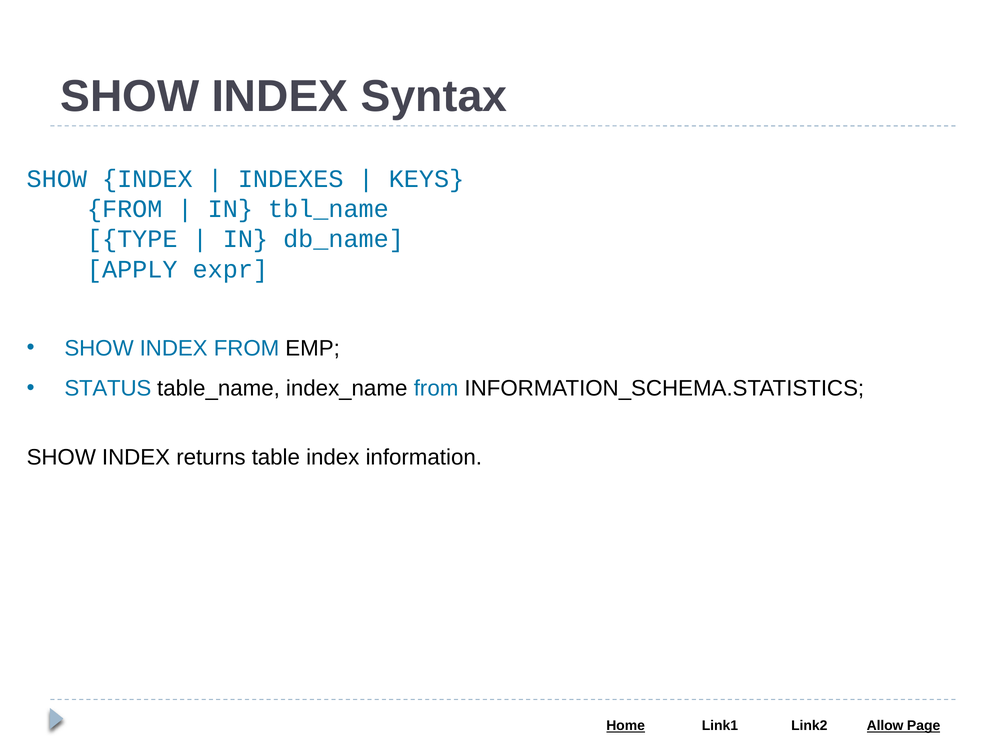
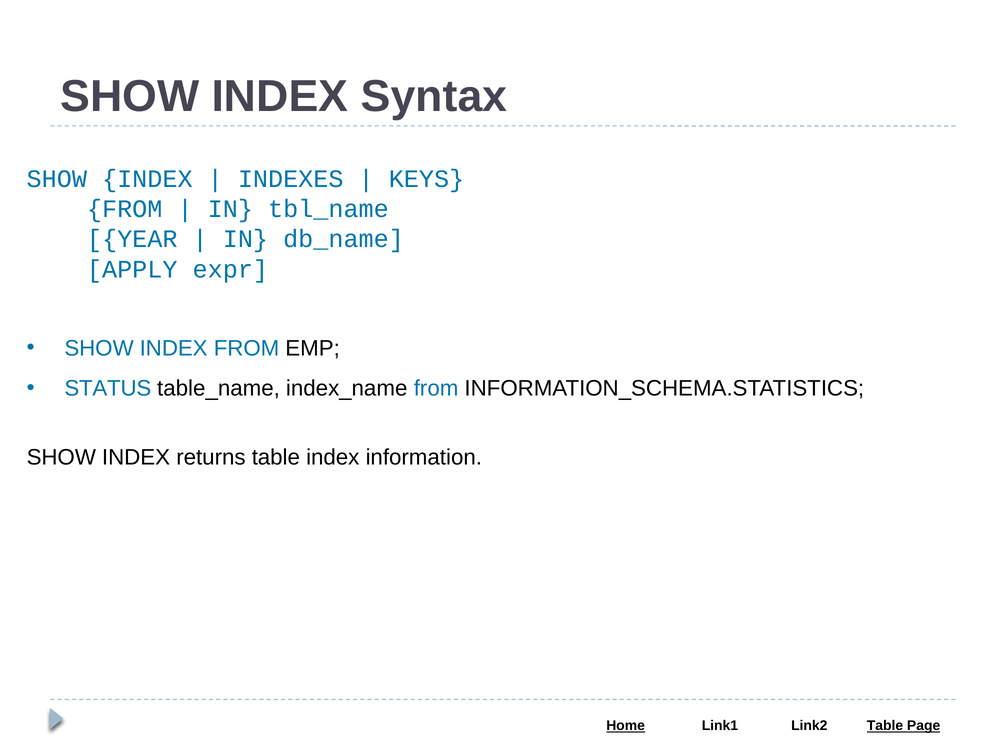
TYPE: TYPE -> YEAR (132, 239)
Allow: Allow -> Table (885, 725)
